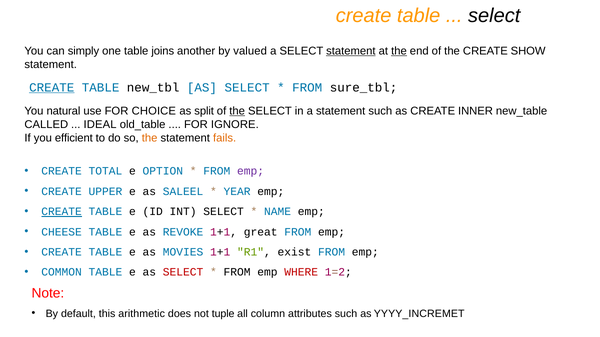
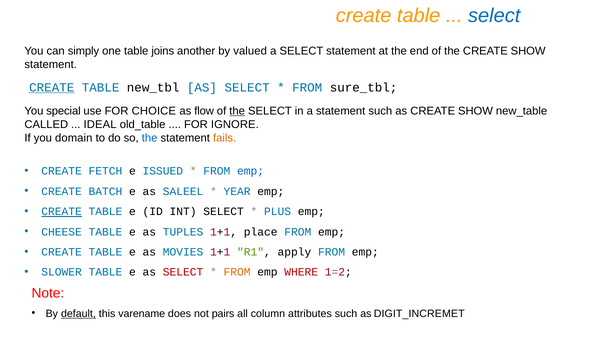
select colour: black -> blue (494, 16)
statement underline: present -> none (351, 51)
the underline: present -> none (399, 51)
natural: natural -> special (63, 111)
split: split -> flow (204, 111)
as CREATE INNER: INNER -> SHOW (475, 111)
efficient: efficient -> domain (74, 138)
the colour: orange -> blue (150, 138)
TOTAL: TOTAL -> FETCH (105, 171)
OPTION: OPTION -> ISSUED (163, 171)
emp colour: purple -> blue (251, 171)
UPPER: UPPER -> BATCH (105, 192)
NAME: NAME -> PLUS (278, 212)
REVOKE: REVOKE -> TUPLES (183, 232)
great: great -> place (261, 232)
exist: exist -> apply (294, 252)
COMMON: COMMON -> SLOWER (62, 273)
FROM colour: black -> orange (237, 273)
default underline: none -> present (78, 314)
arithmetic: arithmetic -> varename (142, 314)
tuple: tuple -> pairs (223, 314)
YYYY_INCREMET: YYYY_INCREMET -> DIGIT_INCREMET (419, 314)
